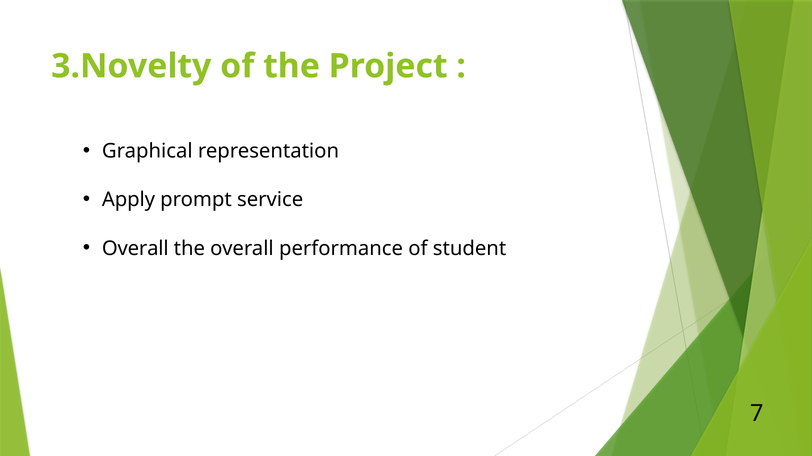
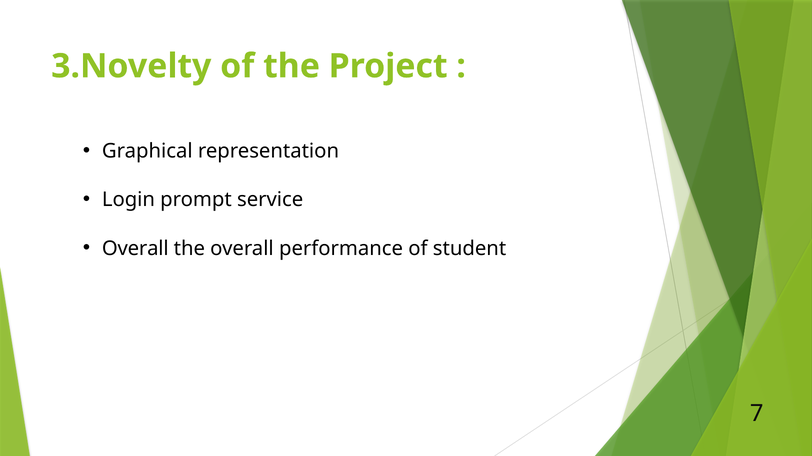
Apply: Apply -> Login (128, 200)
